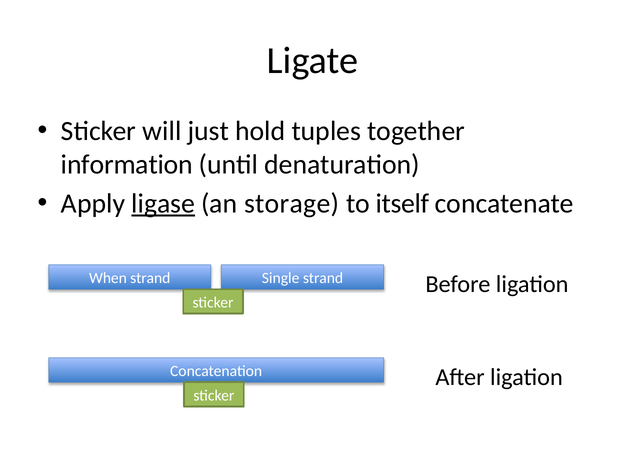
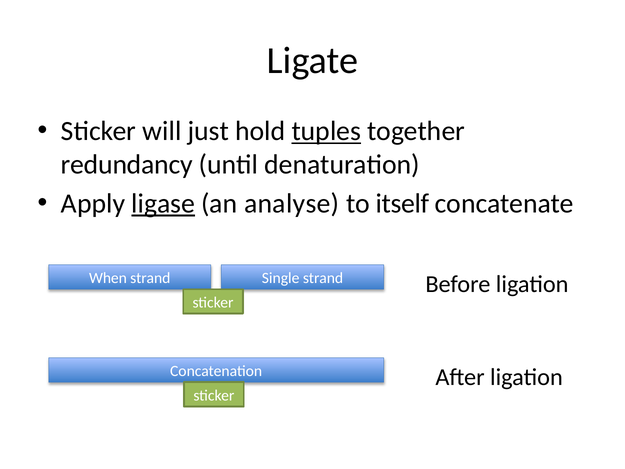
tuples underline: none -> present (326, 131)
information: information -> redundancy (127, 164)
storage: storage -> analyse (292, 203)
